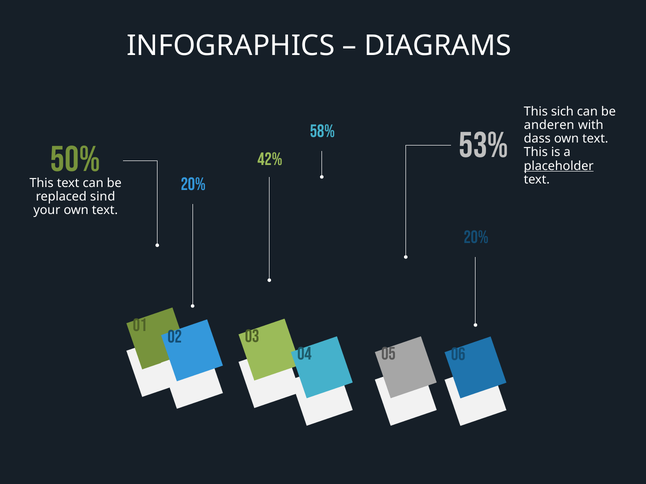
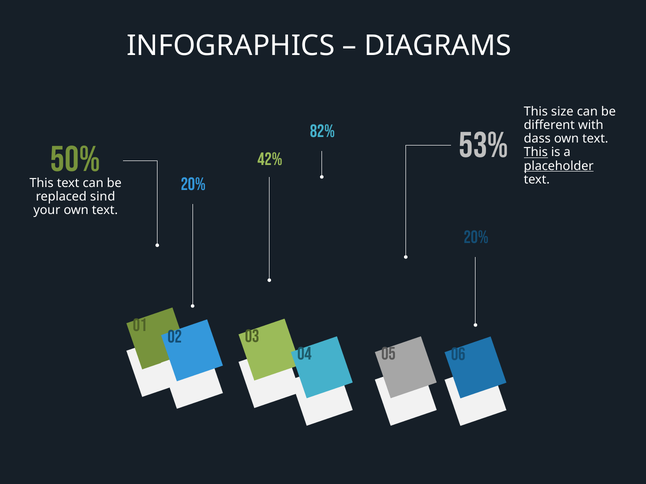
sich: sich -> size (562, 112)
anderen: anderen -> different (549, 125)
58%: 58% -> 82% (322, 131)
This underline: none -> present (536, 152)
